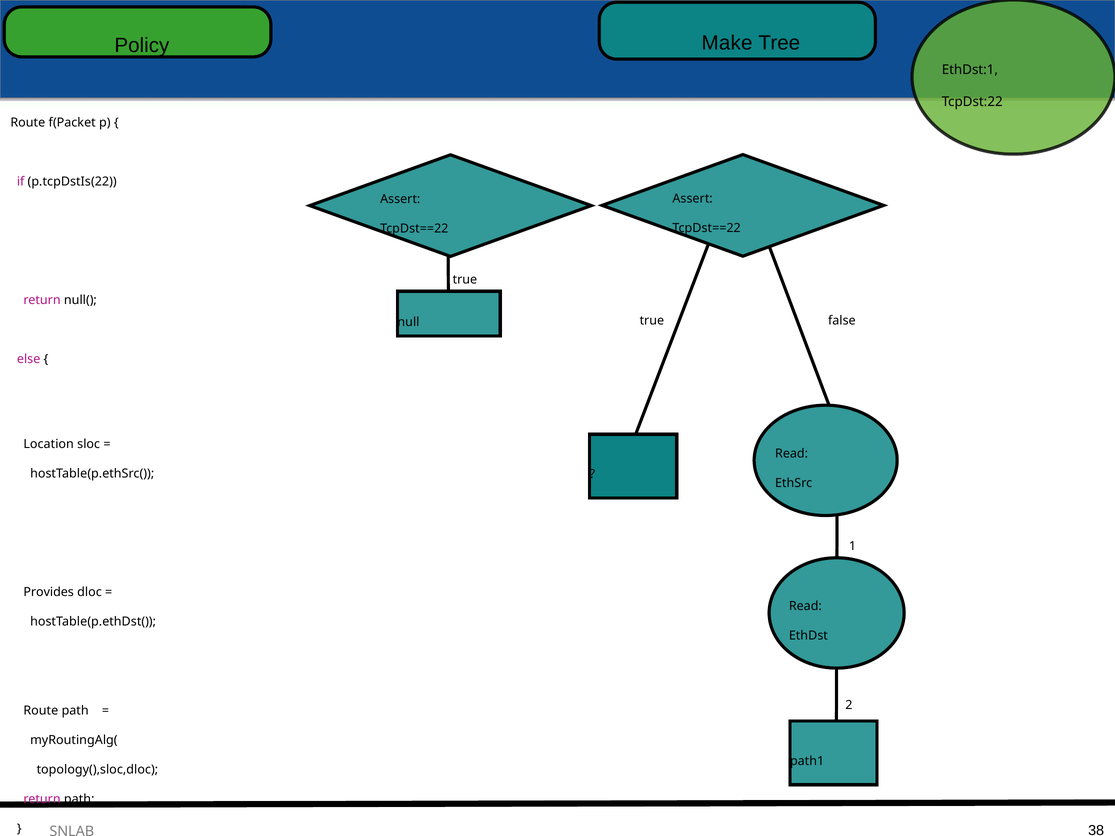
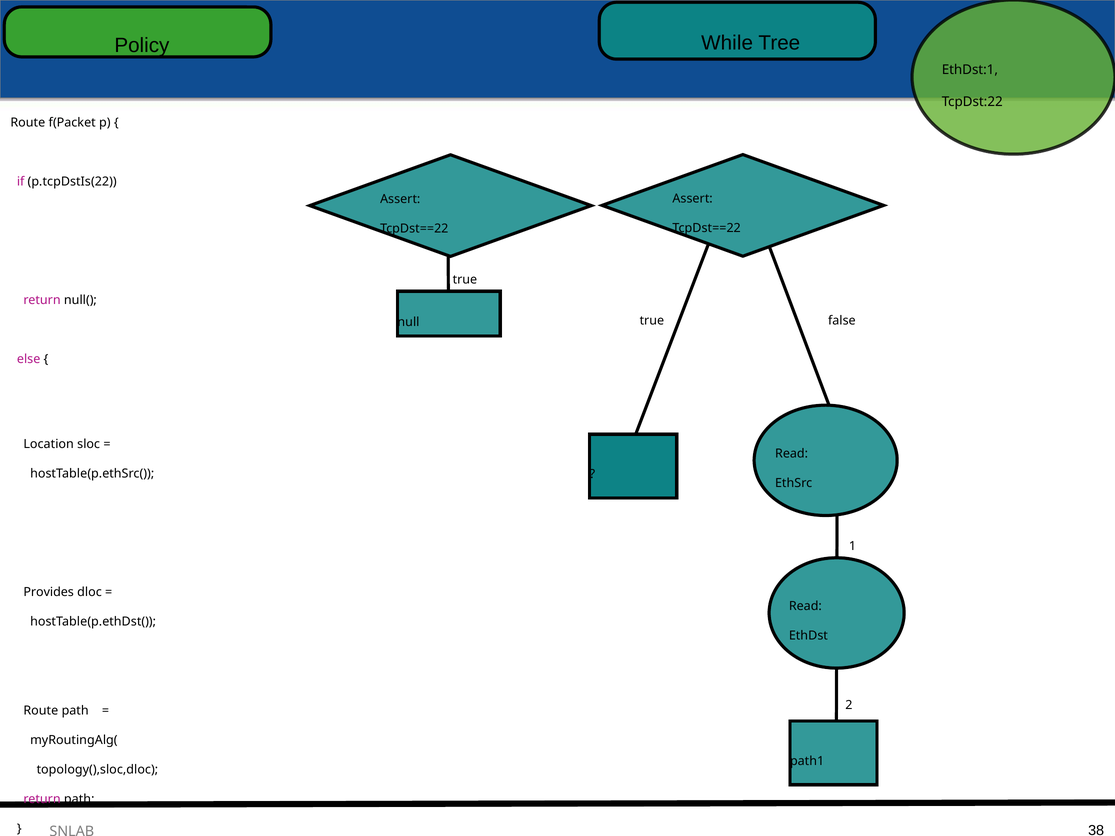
Make: Make -> While (727, 43)
